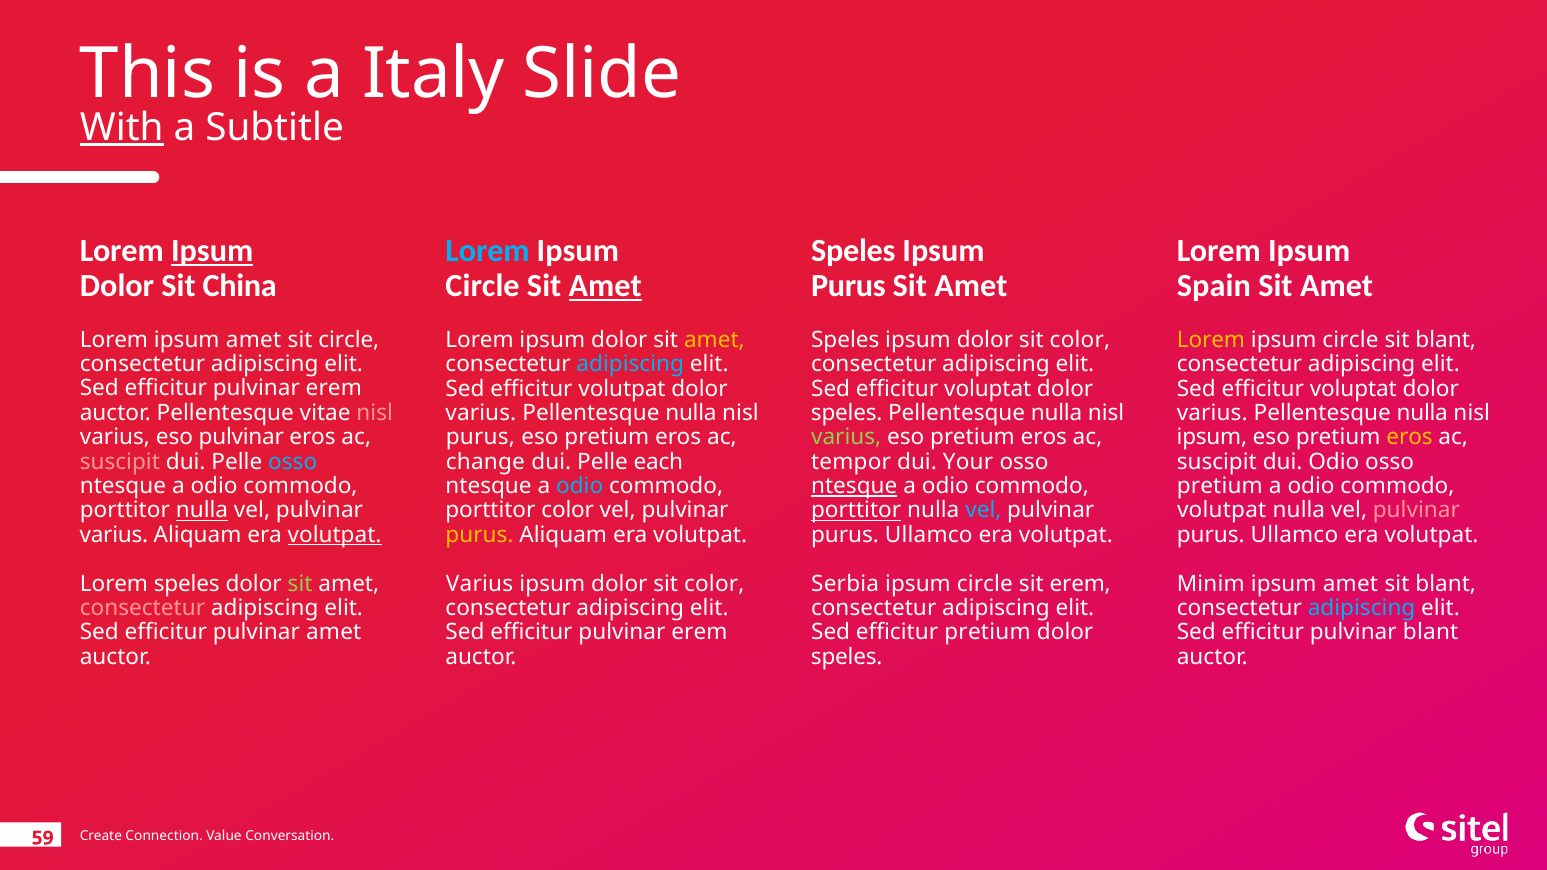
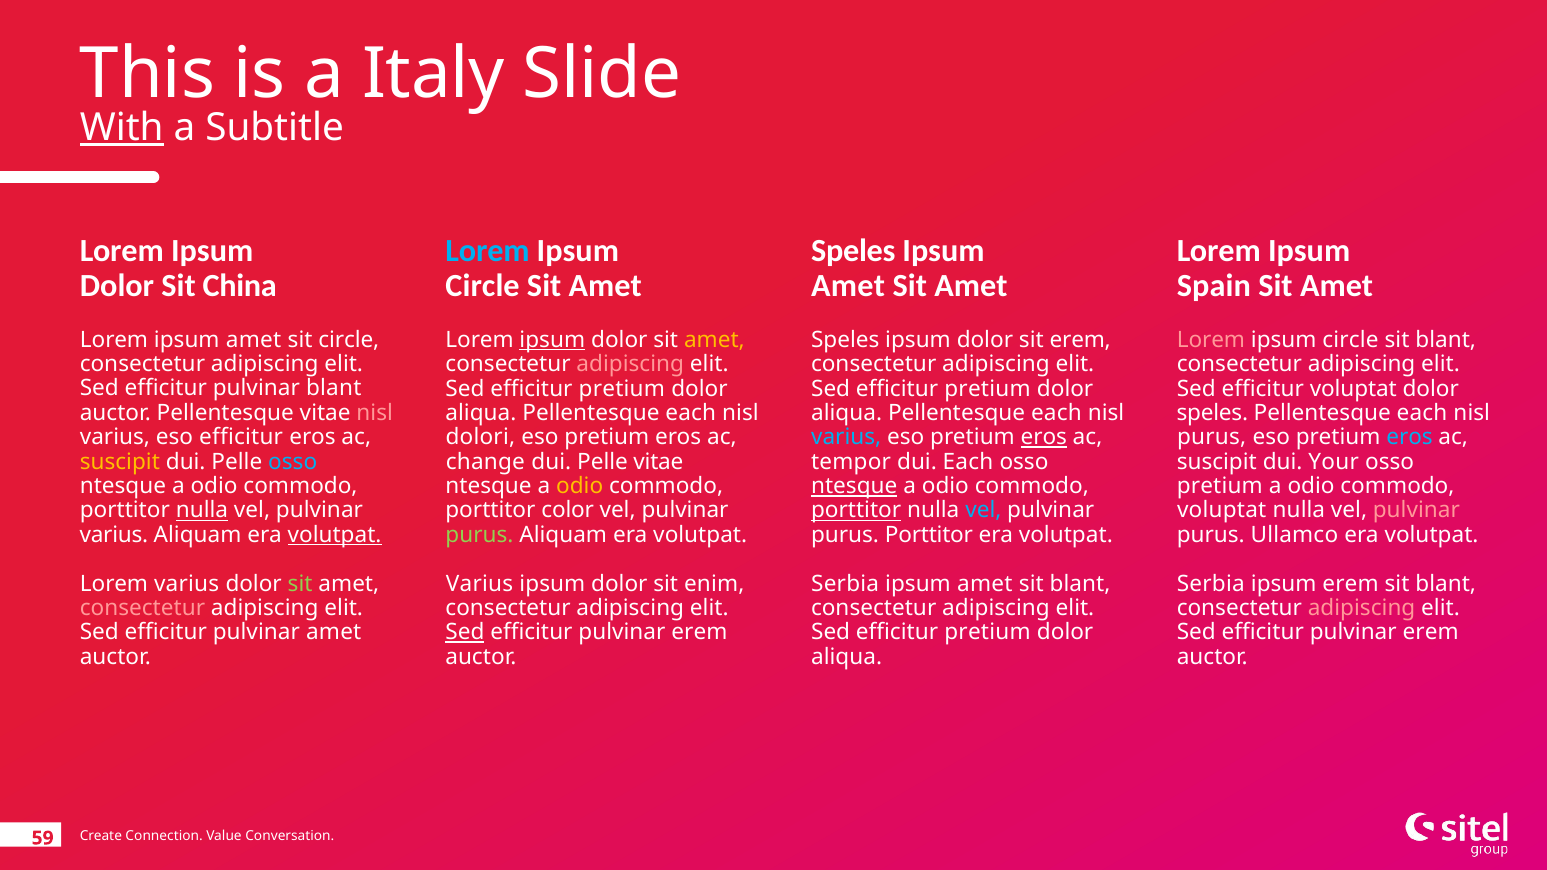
Ipsum underline: present -> none (212, 251)
Amet underline: present -> none (605, 286)
Purus: Purus -> Amet (848, 286)
ipsum underline: none -> present (552, 340)
color: color -> erem (1080, 340)
Lorem colour: yellow -> pink (1211, 340)
adipiscing colour: light blue -> pink (630, 364)
erem: erem -> blant (334, 389)
volutpat: volutpat -> pretium (622, 389)
voluptat: voluptat -> pretium (988, 389)
varius: varius -> aliqua (481, 413)
nulla: nulla -> each (691, 413)
speles: speles -> aliqua (847, 413)
nulla: nulla -> each (1056, 413)
varius: varius -> speles (1212, 413)
nulla: nulla -> each (1422, 413)
eso pulvinar: pulvinar -> efficitur (241, 437)
purus: purus -> dolori (480, 437)
varius colour: light green -> light blue (846, 437)
eros underline: none -> present (1044, 437)
ipsum: ipsum -> purus (1212, 437)
eros colour: yellow -> light blue (1410, 437)
suscipit colour: pink -> yellow (120, 462)
Pelle each: each -> vitae (658, 462)
dui Your: Your -> Each (968, 462)
dui Odio: Odio -> Your (1334, 462)
odio colour: light blue -> yellow (580, 486)
volutpat: volutpat -> voluptat (1222, 511)
purus colour: yellow -> light green (479, 535)
Ullamco: Ullamco -> Porttitor (929, 535)
Lorem speles: speles -> varius (187, 584)
color: color -> enim (714, 584)
circle: circle -> amet (985, 584)
erem: erem -> blant (1080, 584)
Minim: Minim -> Serbia (1211, 584)
amet: amet -> erem (1351, 584)
adipiscing colour: light blue -> pink (1362, 608)
Sed underline: none -> present (465, 633)
blant: blant -> erem (1431, 633)
speles: speles -> aliqua (847, 657)
